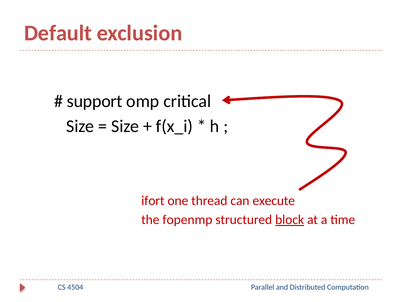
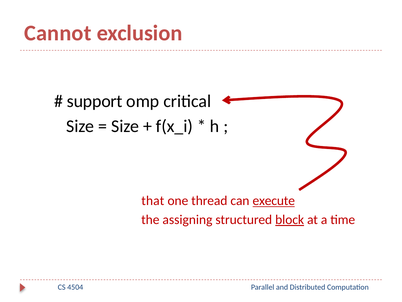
Default: Default -> Cannot (58, 33)
ifort: ifort -> that (153, 201)
execute underline: none -> present (274, 201)
fopenmp: fopenmp -> assigning (187, 219)
